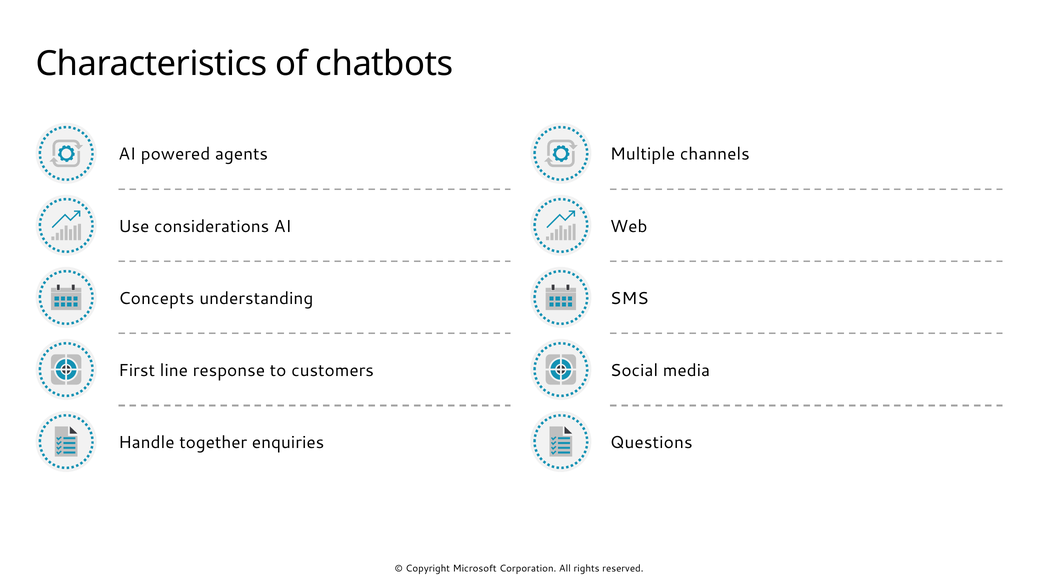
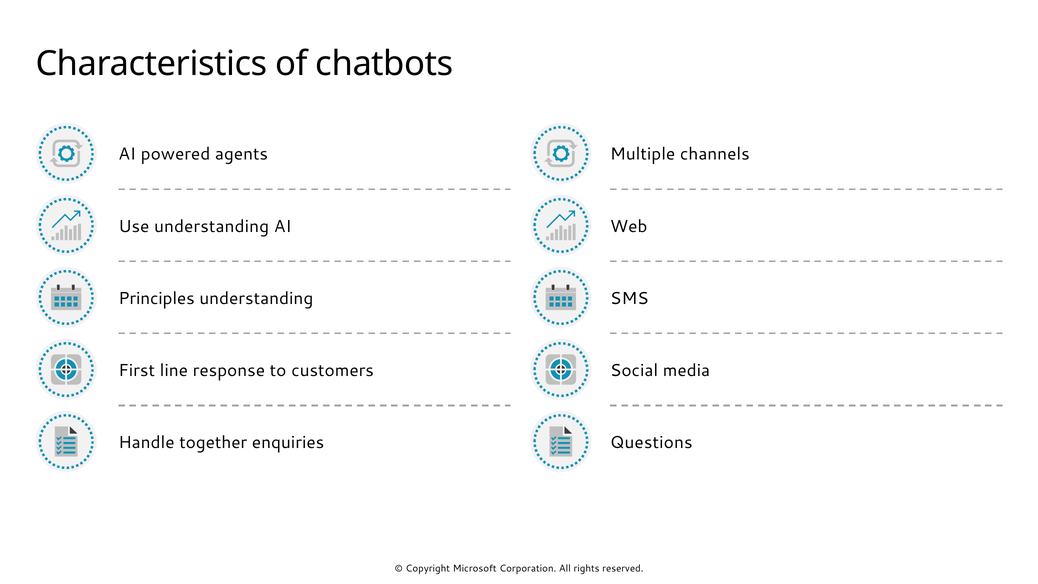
Use considerations: considerations -> understanding (212, 226)
Concepts: Concepts -> Principles (157, 298)
